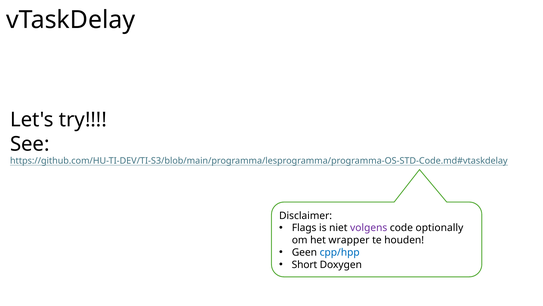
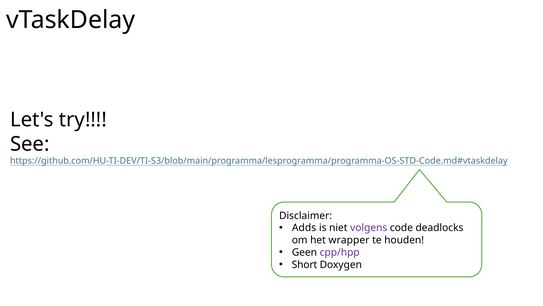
Flags: Flags -> Adds (304, 228)
optionally: optionally -> deadlocks (439, 228)
cpp/hpp colour: blue -> purple (340, 252)
